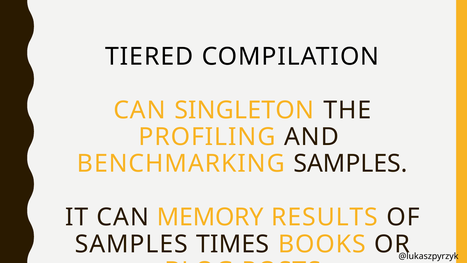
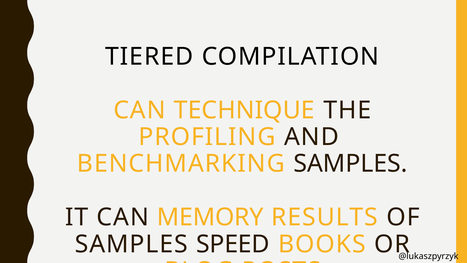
SINGLETON: SINGLETON -> TECHNIQUE (244, 110)
TIMES: TIMES -> SPEED (233, 244)
